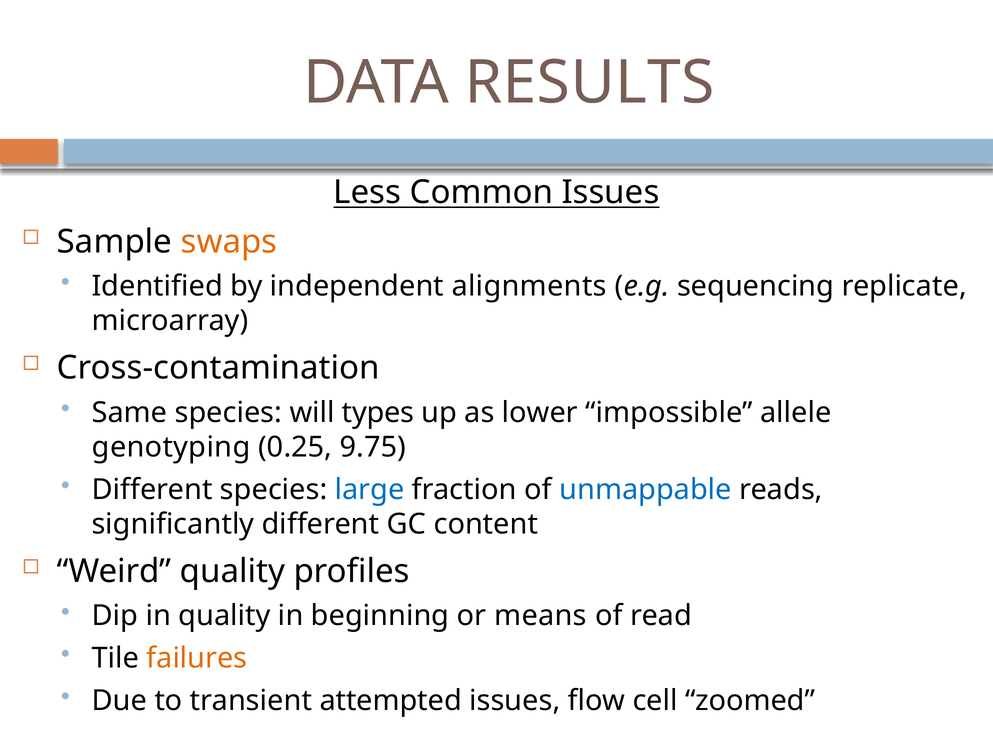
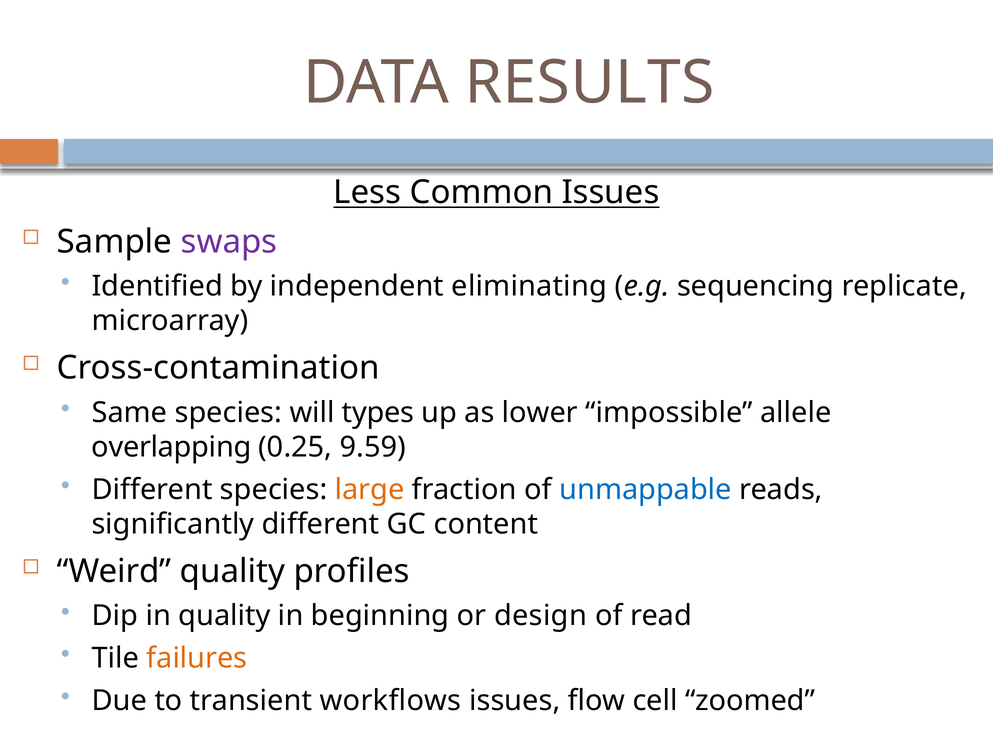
swaps colour: orange -> purple (229, 242)
alignments: alignments -> eliminating (529, 286)
genotyping: genotyping -> overlapping (171, 448)
9.75: 9.75 -> 9.59 (373, 448)
large colour: blue -> orange (370, 490)
means: means -> design (541, 616)
attempted: attempted -> workflows (391, 701)
